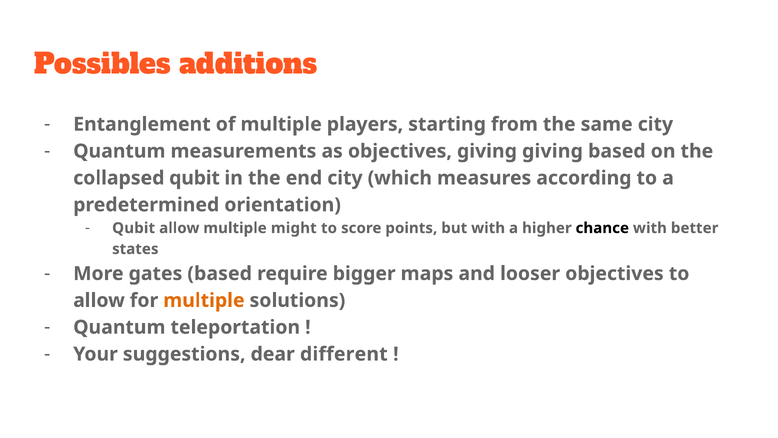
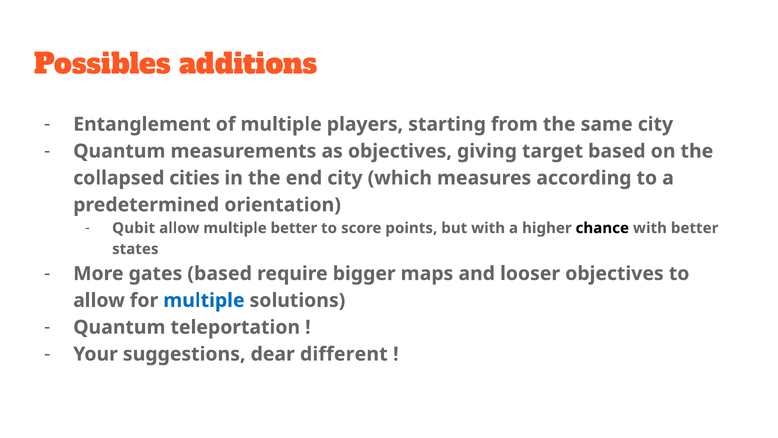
giving giving: giving -> target (553, 151)
collapsed qubit: qubit -> cities (195, 178)
multiple might: might -> better (294, 228)
multiple colour: orange -> blue (204, 300)
